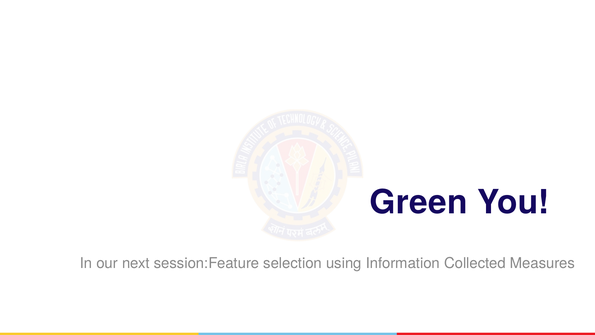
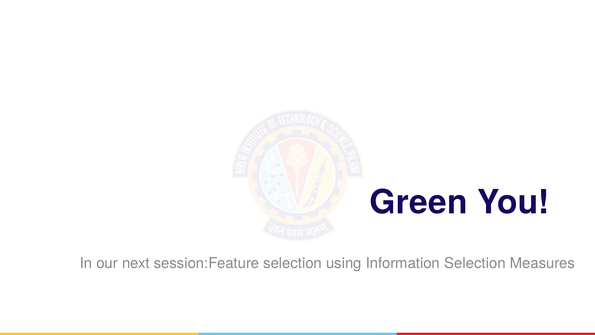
Information Collected: Collected -> Selection (475, 263)
